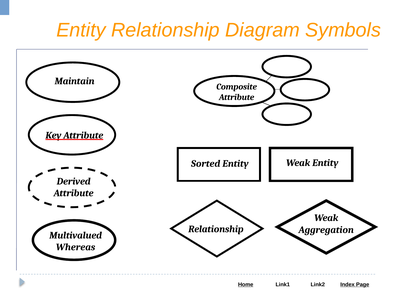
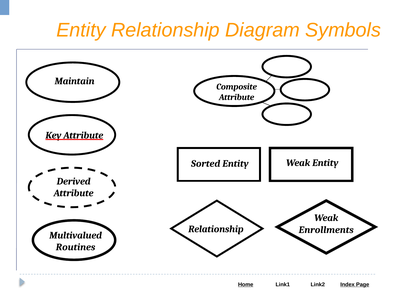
Aggregation: Aggregation -> Enrollments (326, 230)
Whereas: Whereas -> Routines (76, 247)
